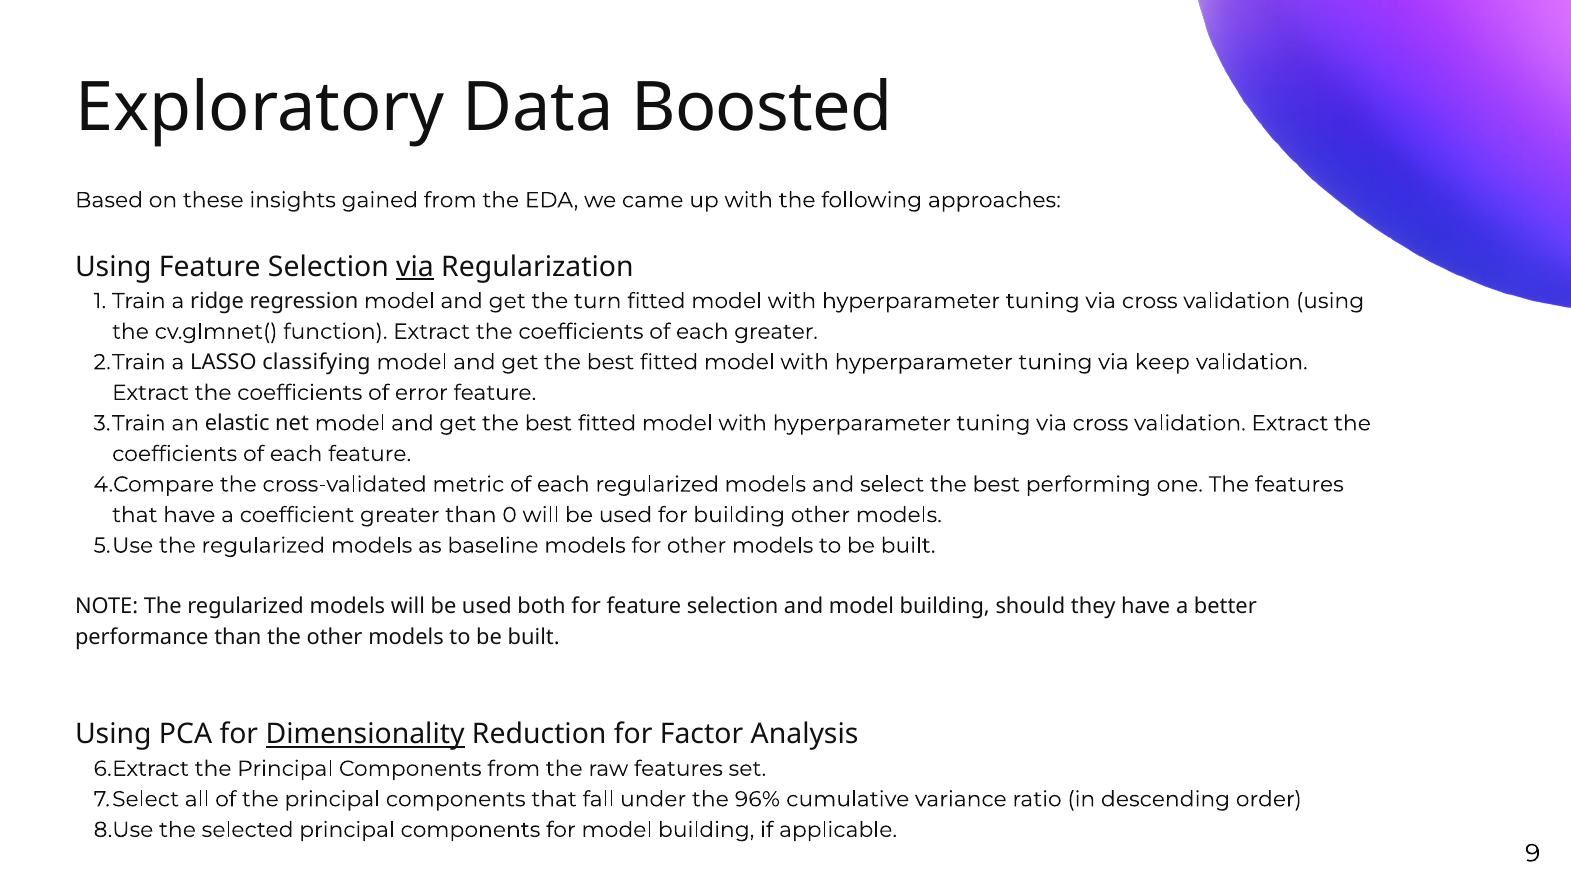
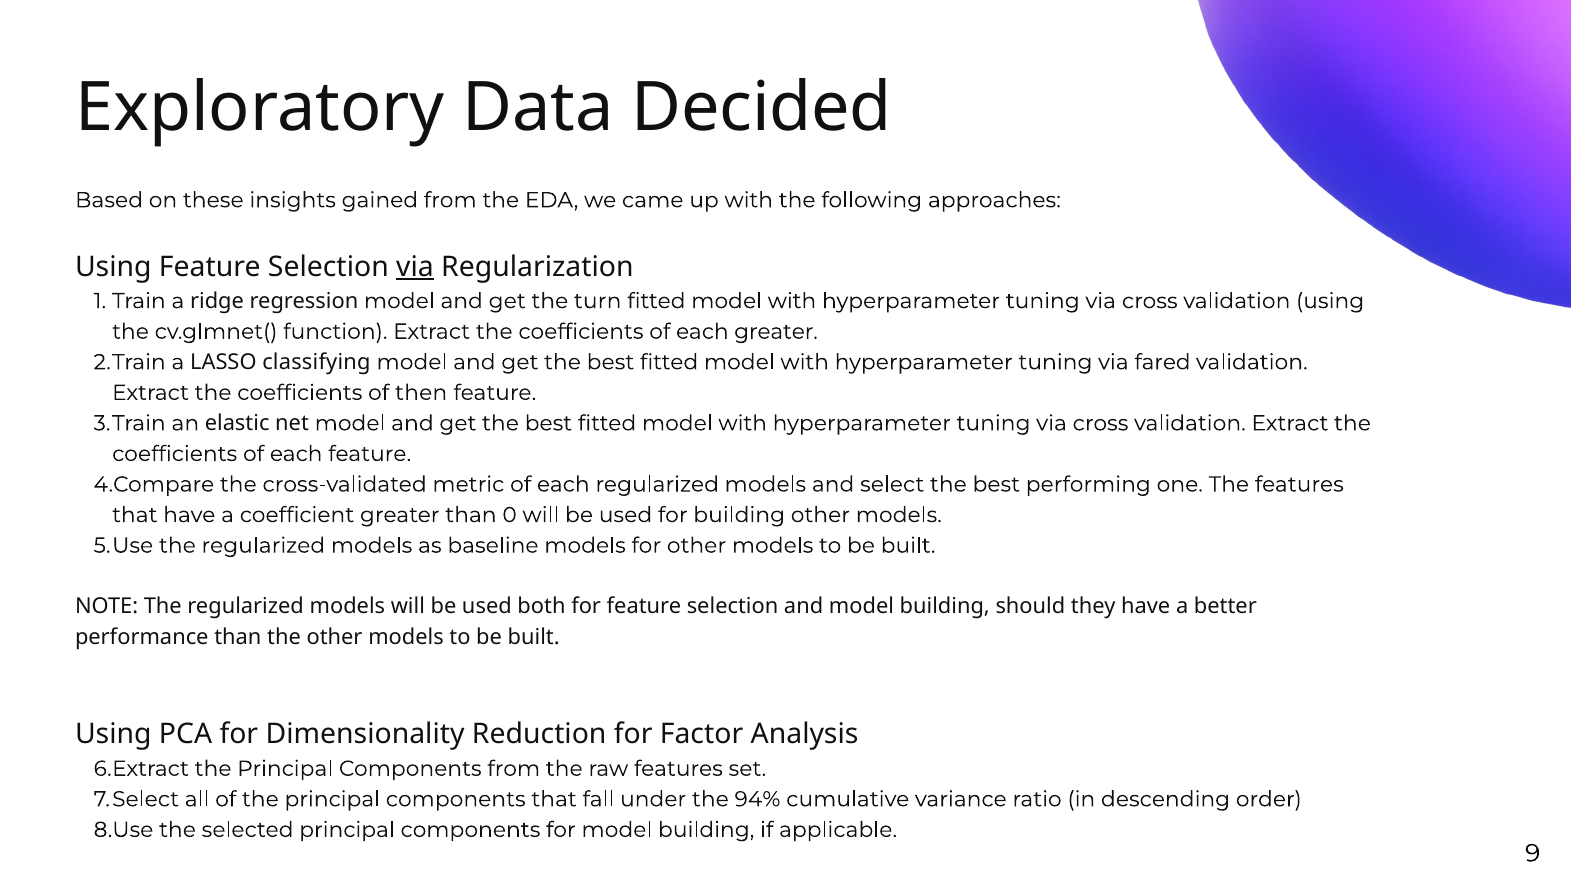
Boosted: Boosted -> Decided (762, 108)
keep: keep -> fared (1163, 362)
error: error -> then (421, 393)
Dimensionality underline: present -> none (365, 734)
96%: 96% -> 94% (757, 799)
